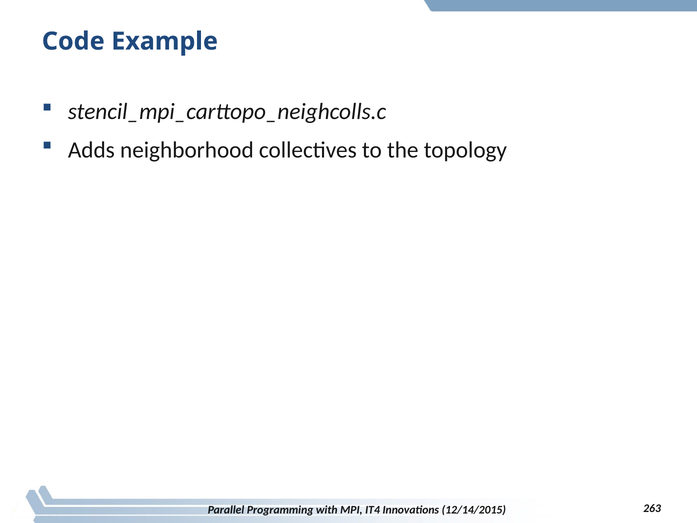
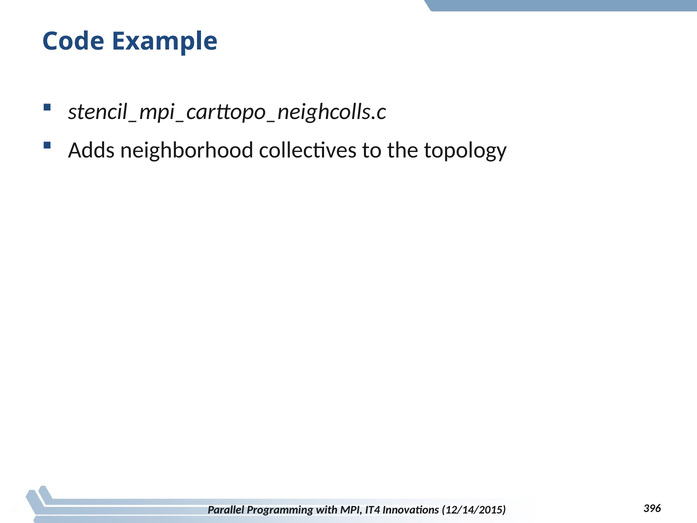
263: 263 -> 396 (652, 508)
